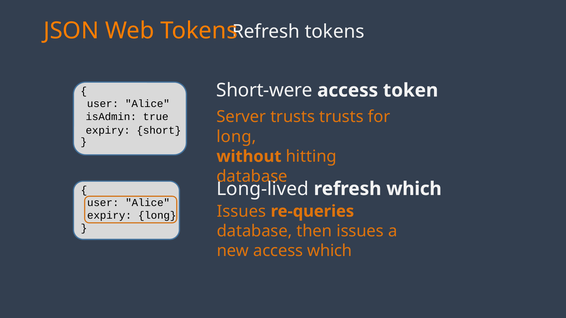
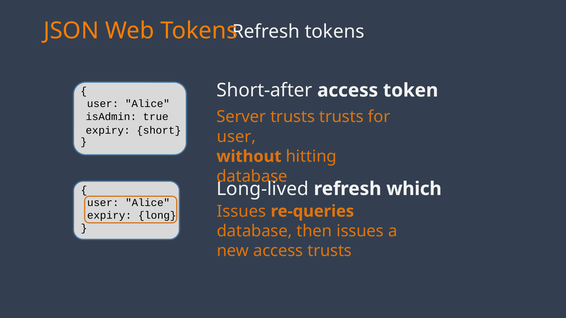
Short-were: Short-were -> Short-after (264, 90)
long: long -> user (236, 137)
access which: which -> trusts (330, 251)
